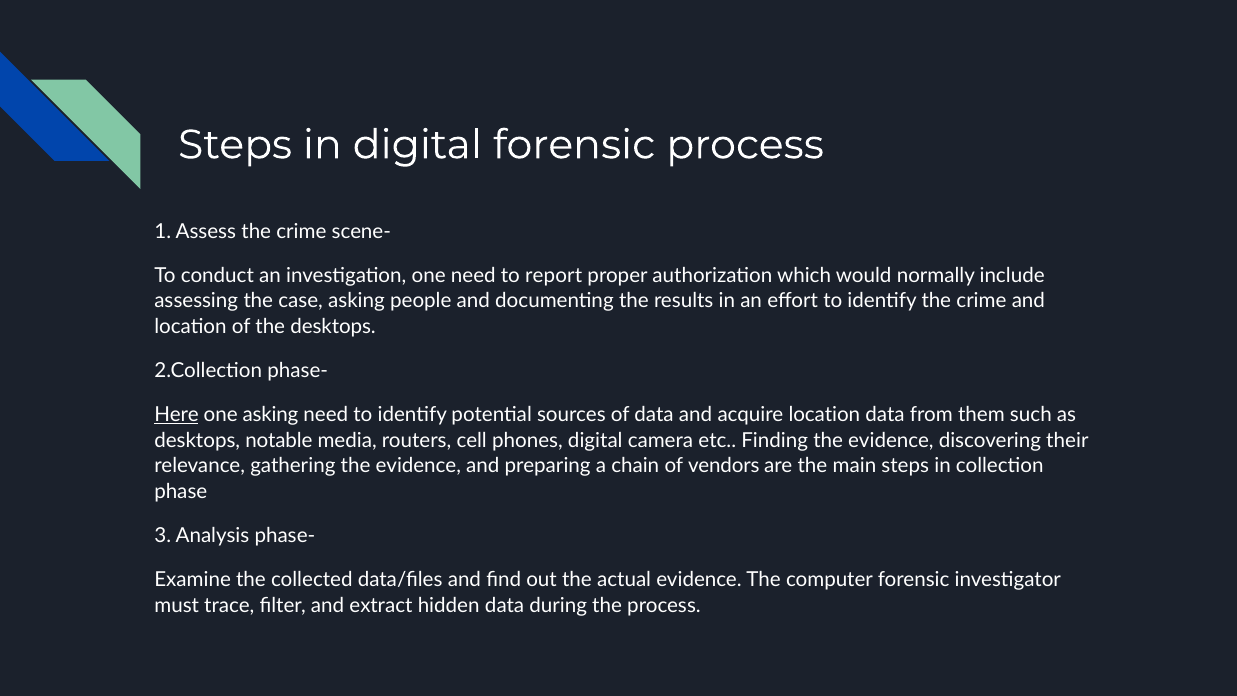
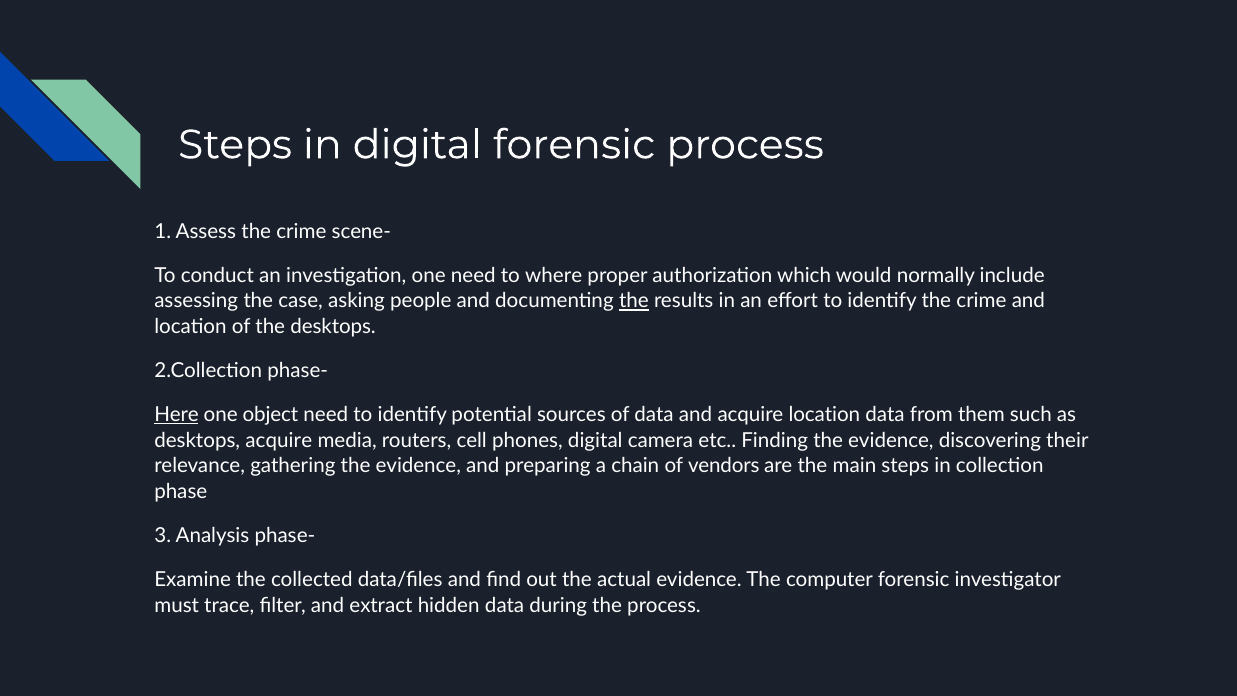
report: report -> where (554, 275)
the underline: none -> present (634, 301)
one asking: asking -> object (270, 415)
desktops notable: notable -> acquire (279, 440)
